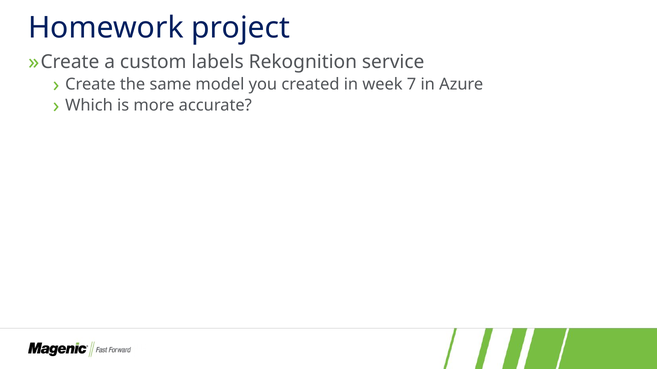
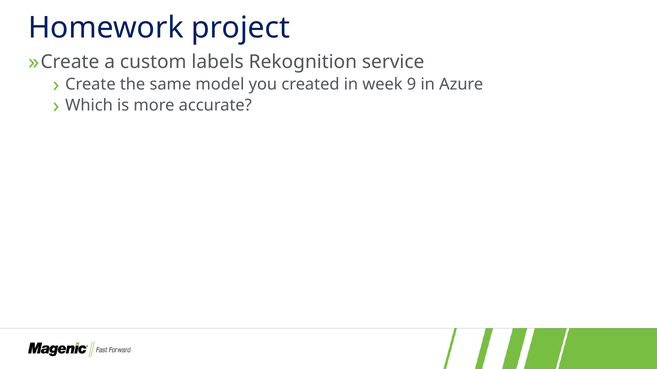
7: 7 -> 9 (412, 84)
